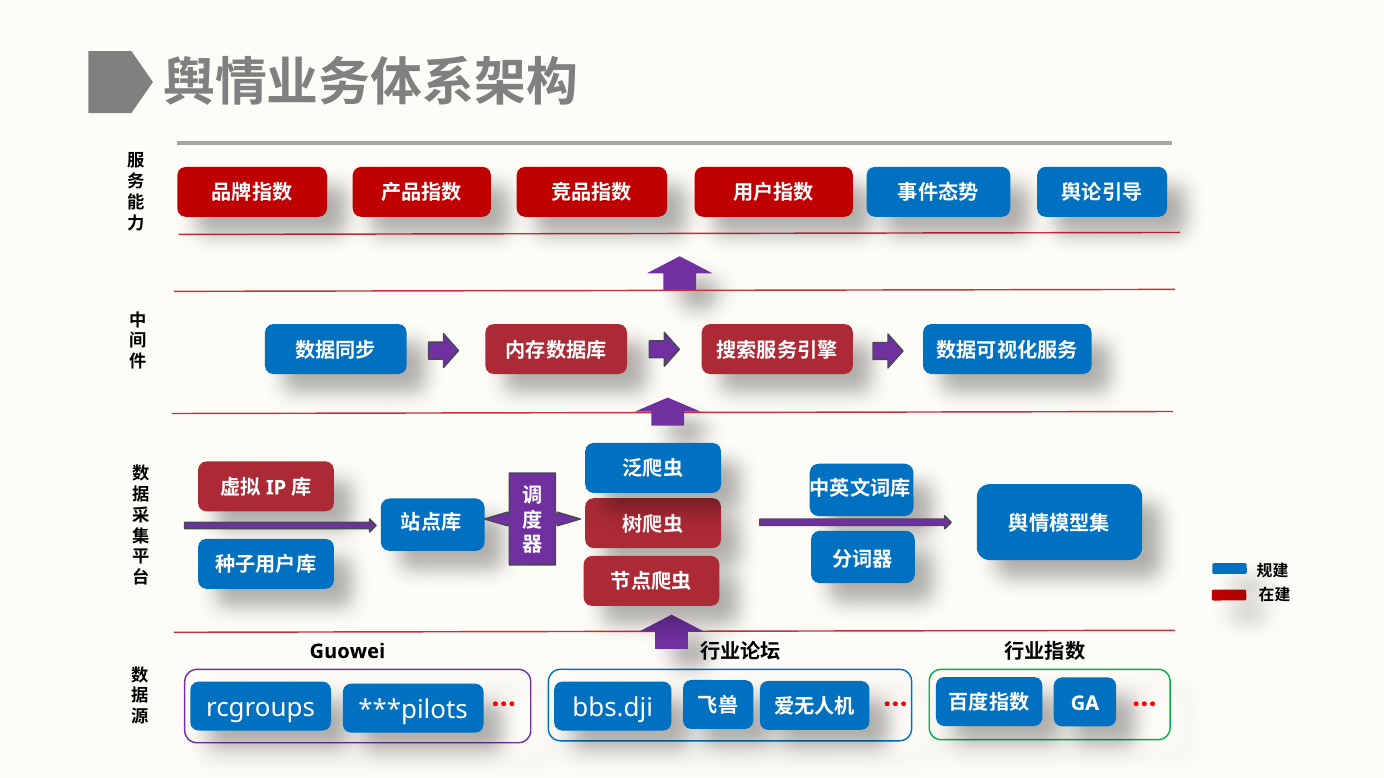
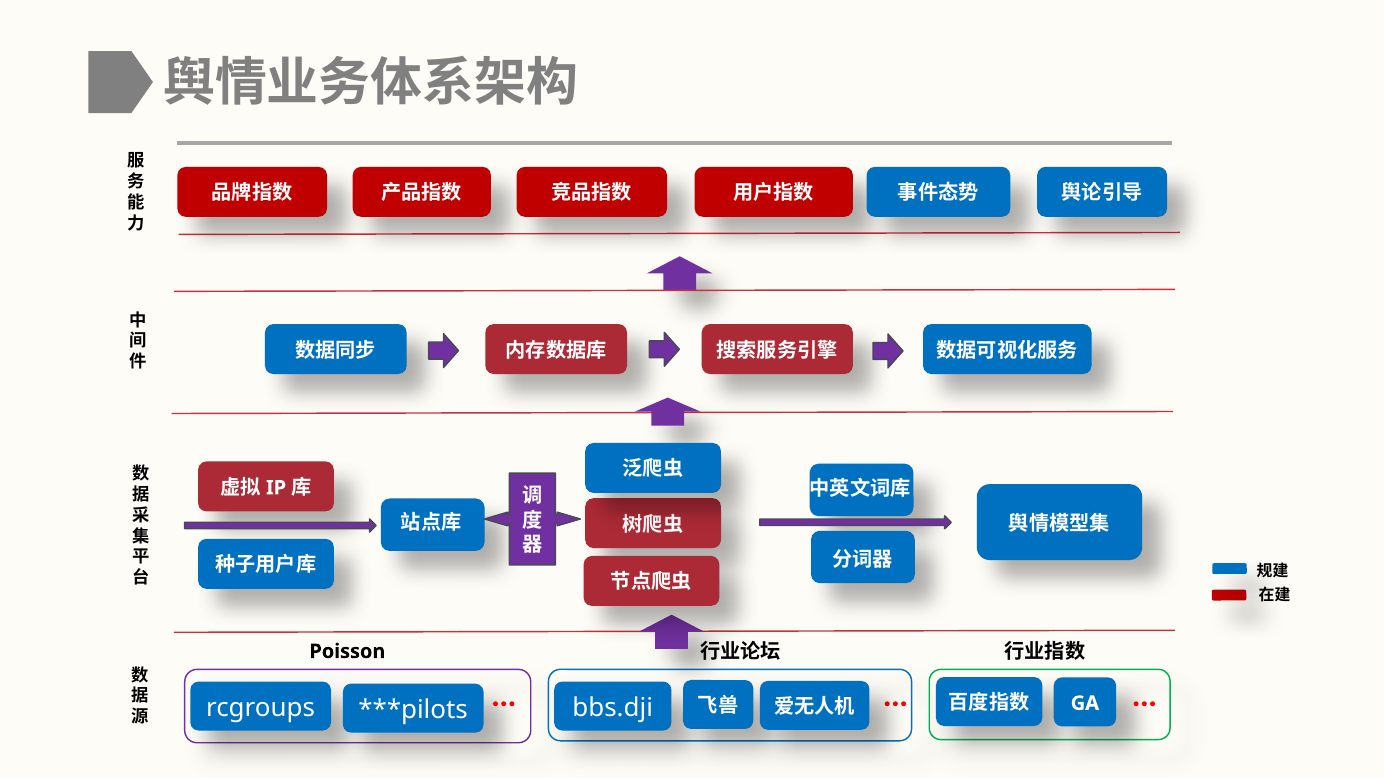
Guowei: Guowei -> Poisson (347, 652)
